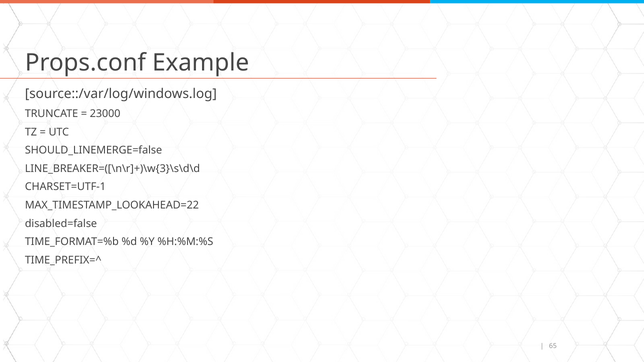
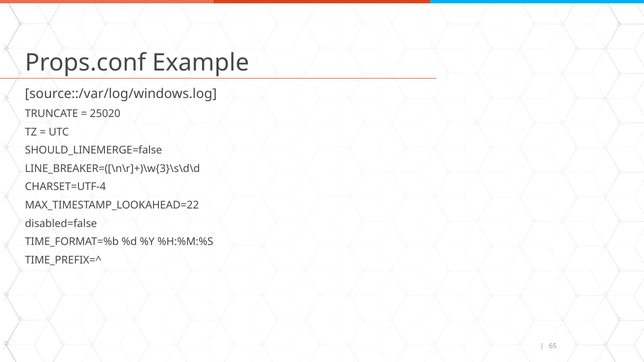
23000: 23000 -> 25020 (105, 114)
CHARSET=UTF-1: CHARSET=UTF-1 -> CHARSET=UTF-4 (65, 187)
